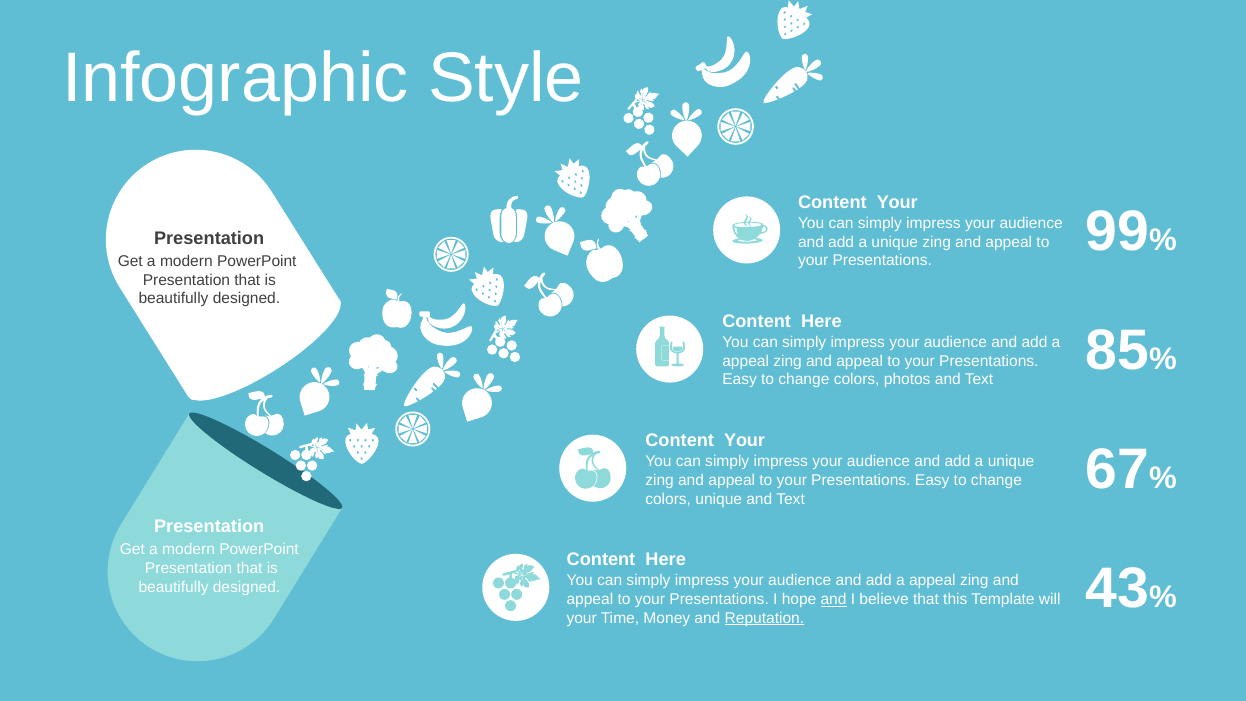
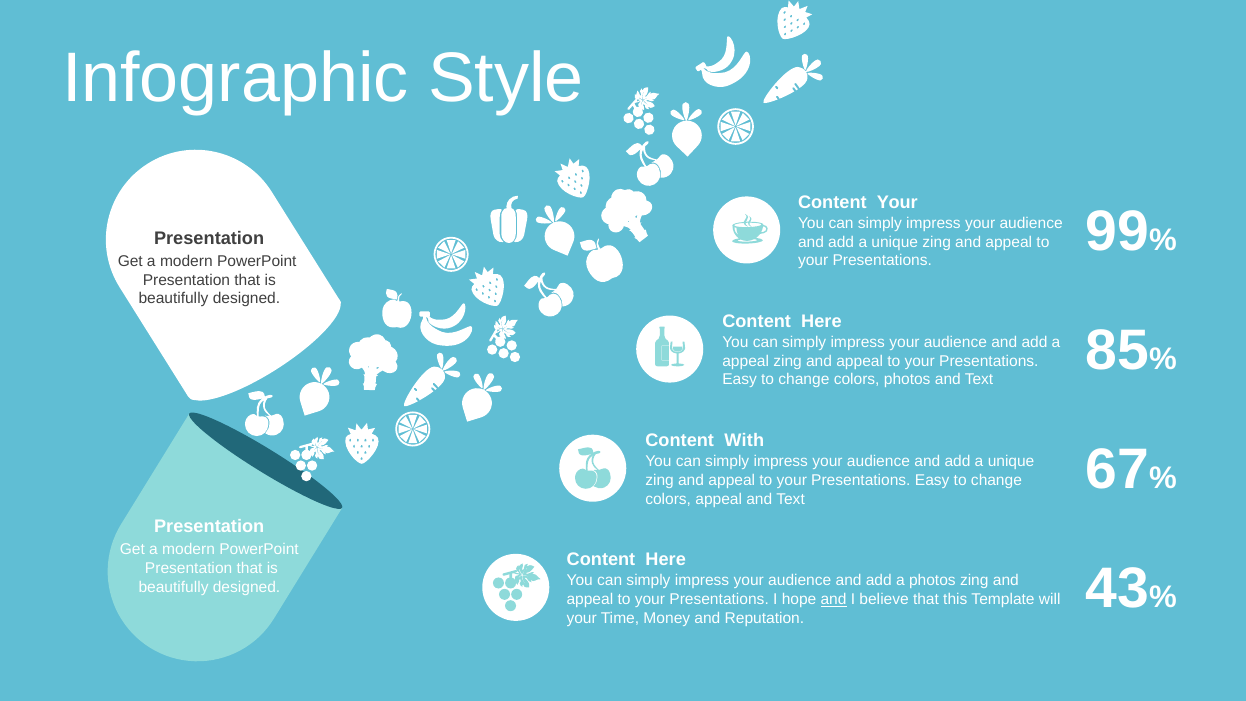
Your: Your -> With (744, 441)
colors unique: unique -> appeal (719, 499)
appeal: appeal -> photos (932, 581)
Reputation underline: present -> none (764, 618)
